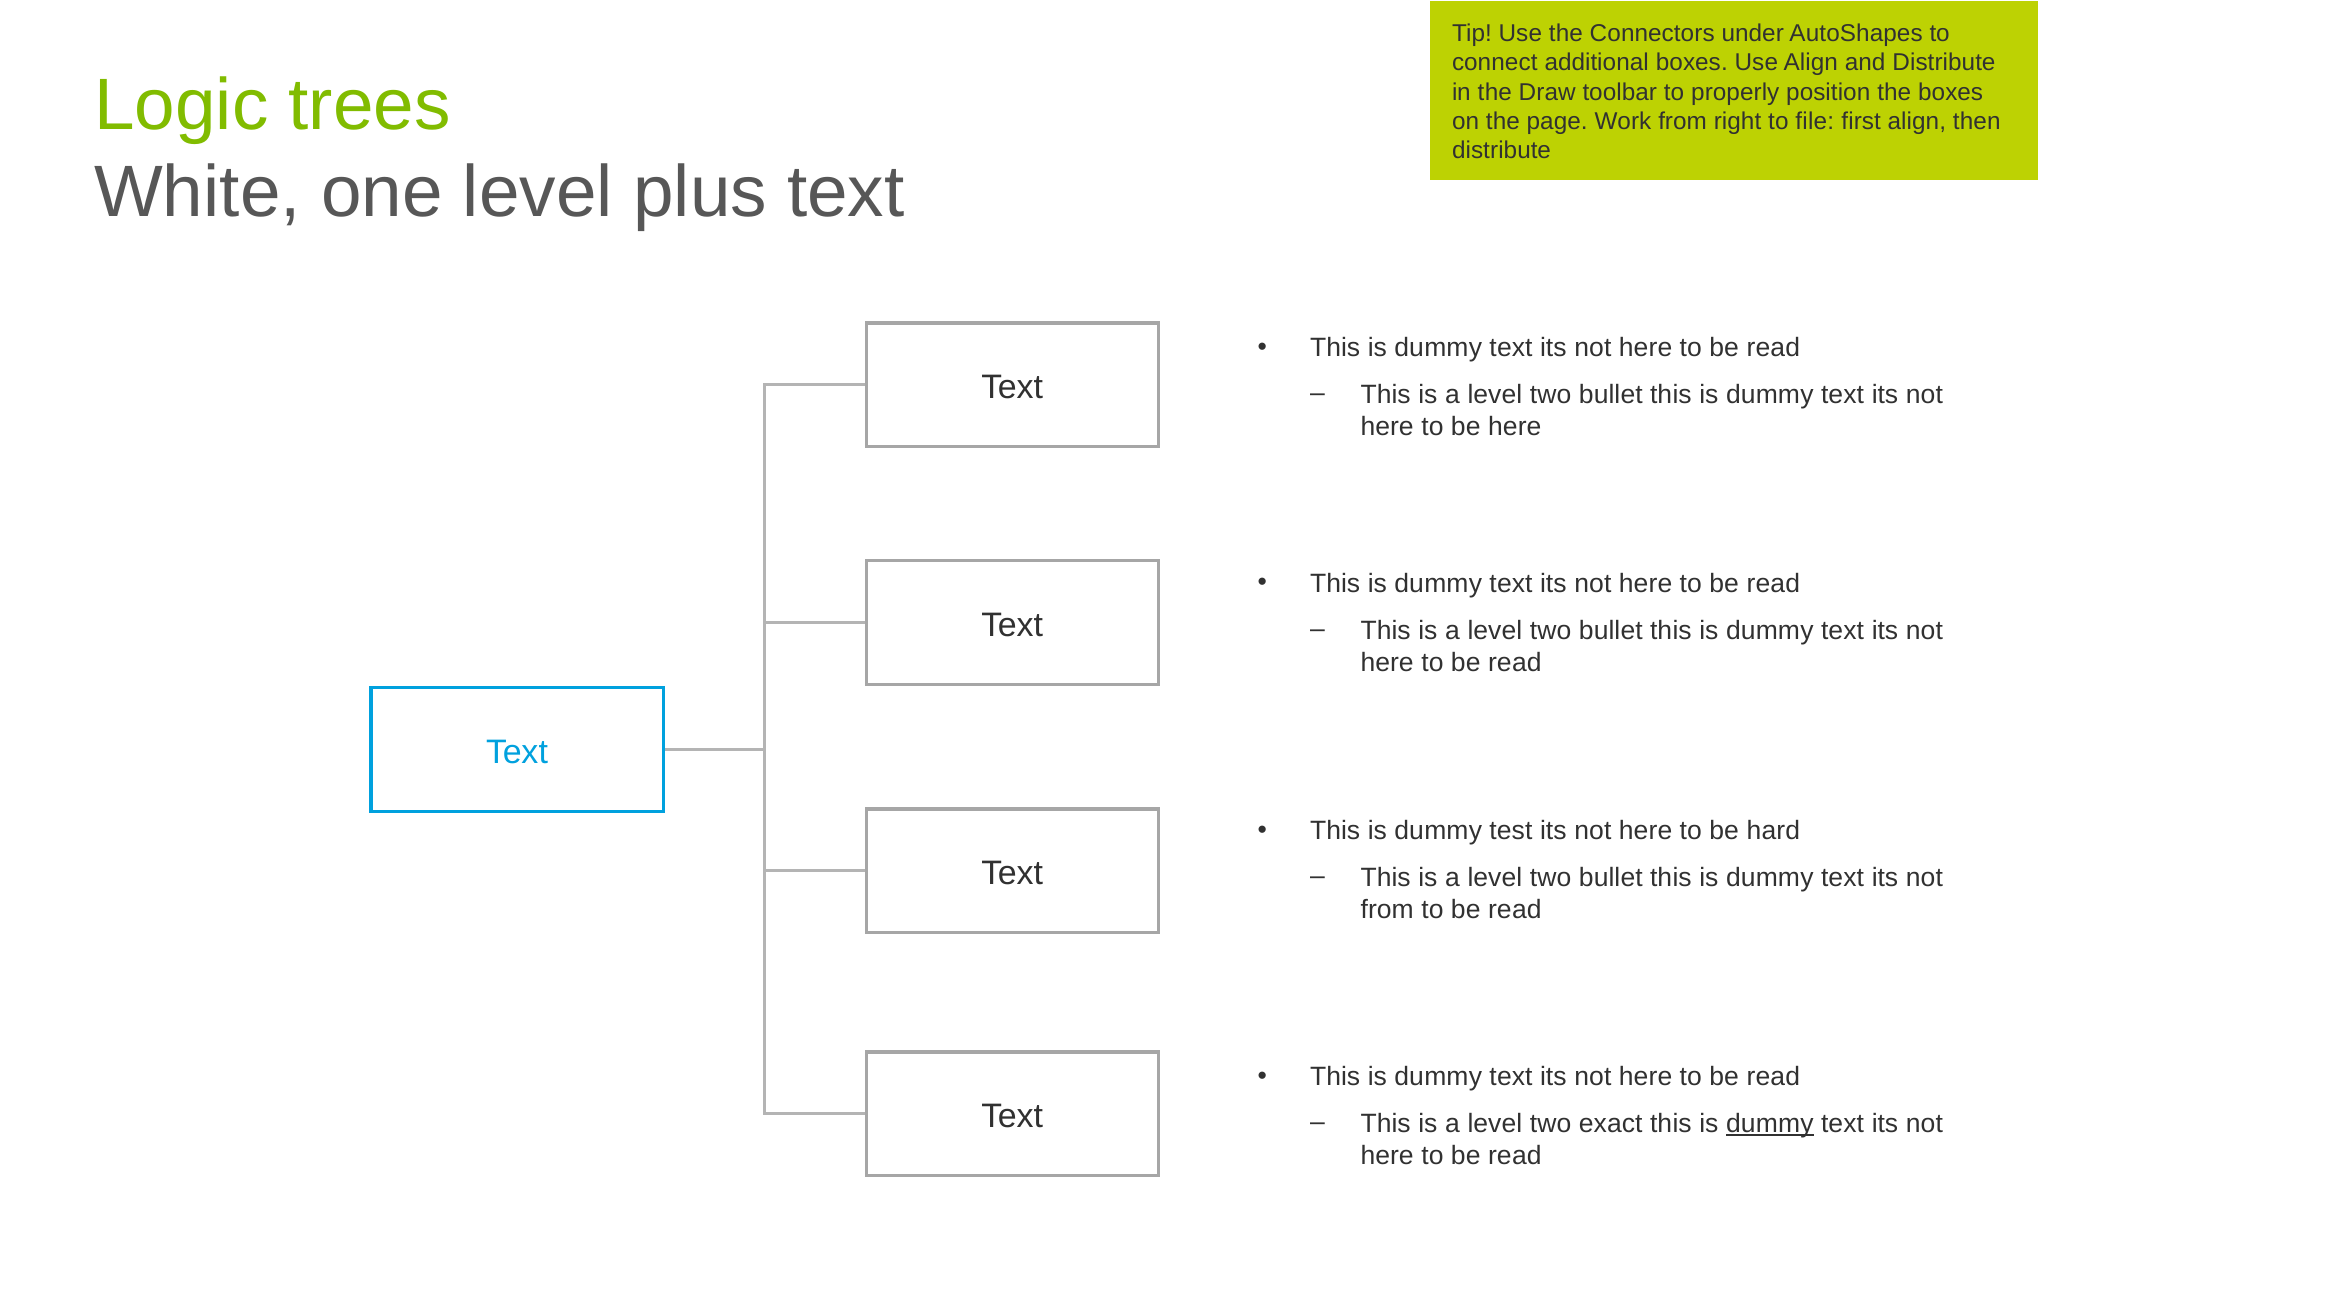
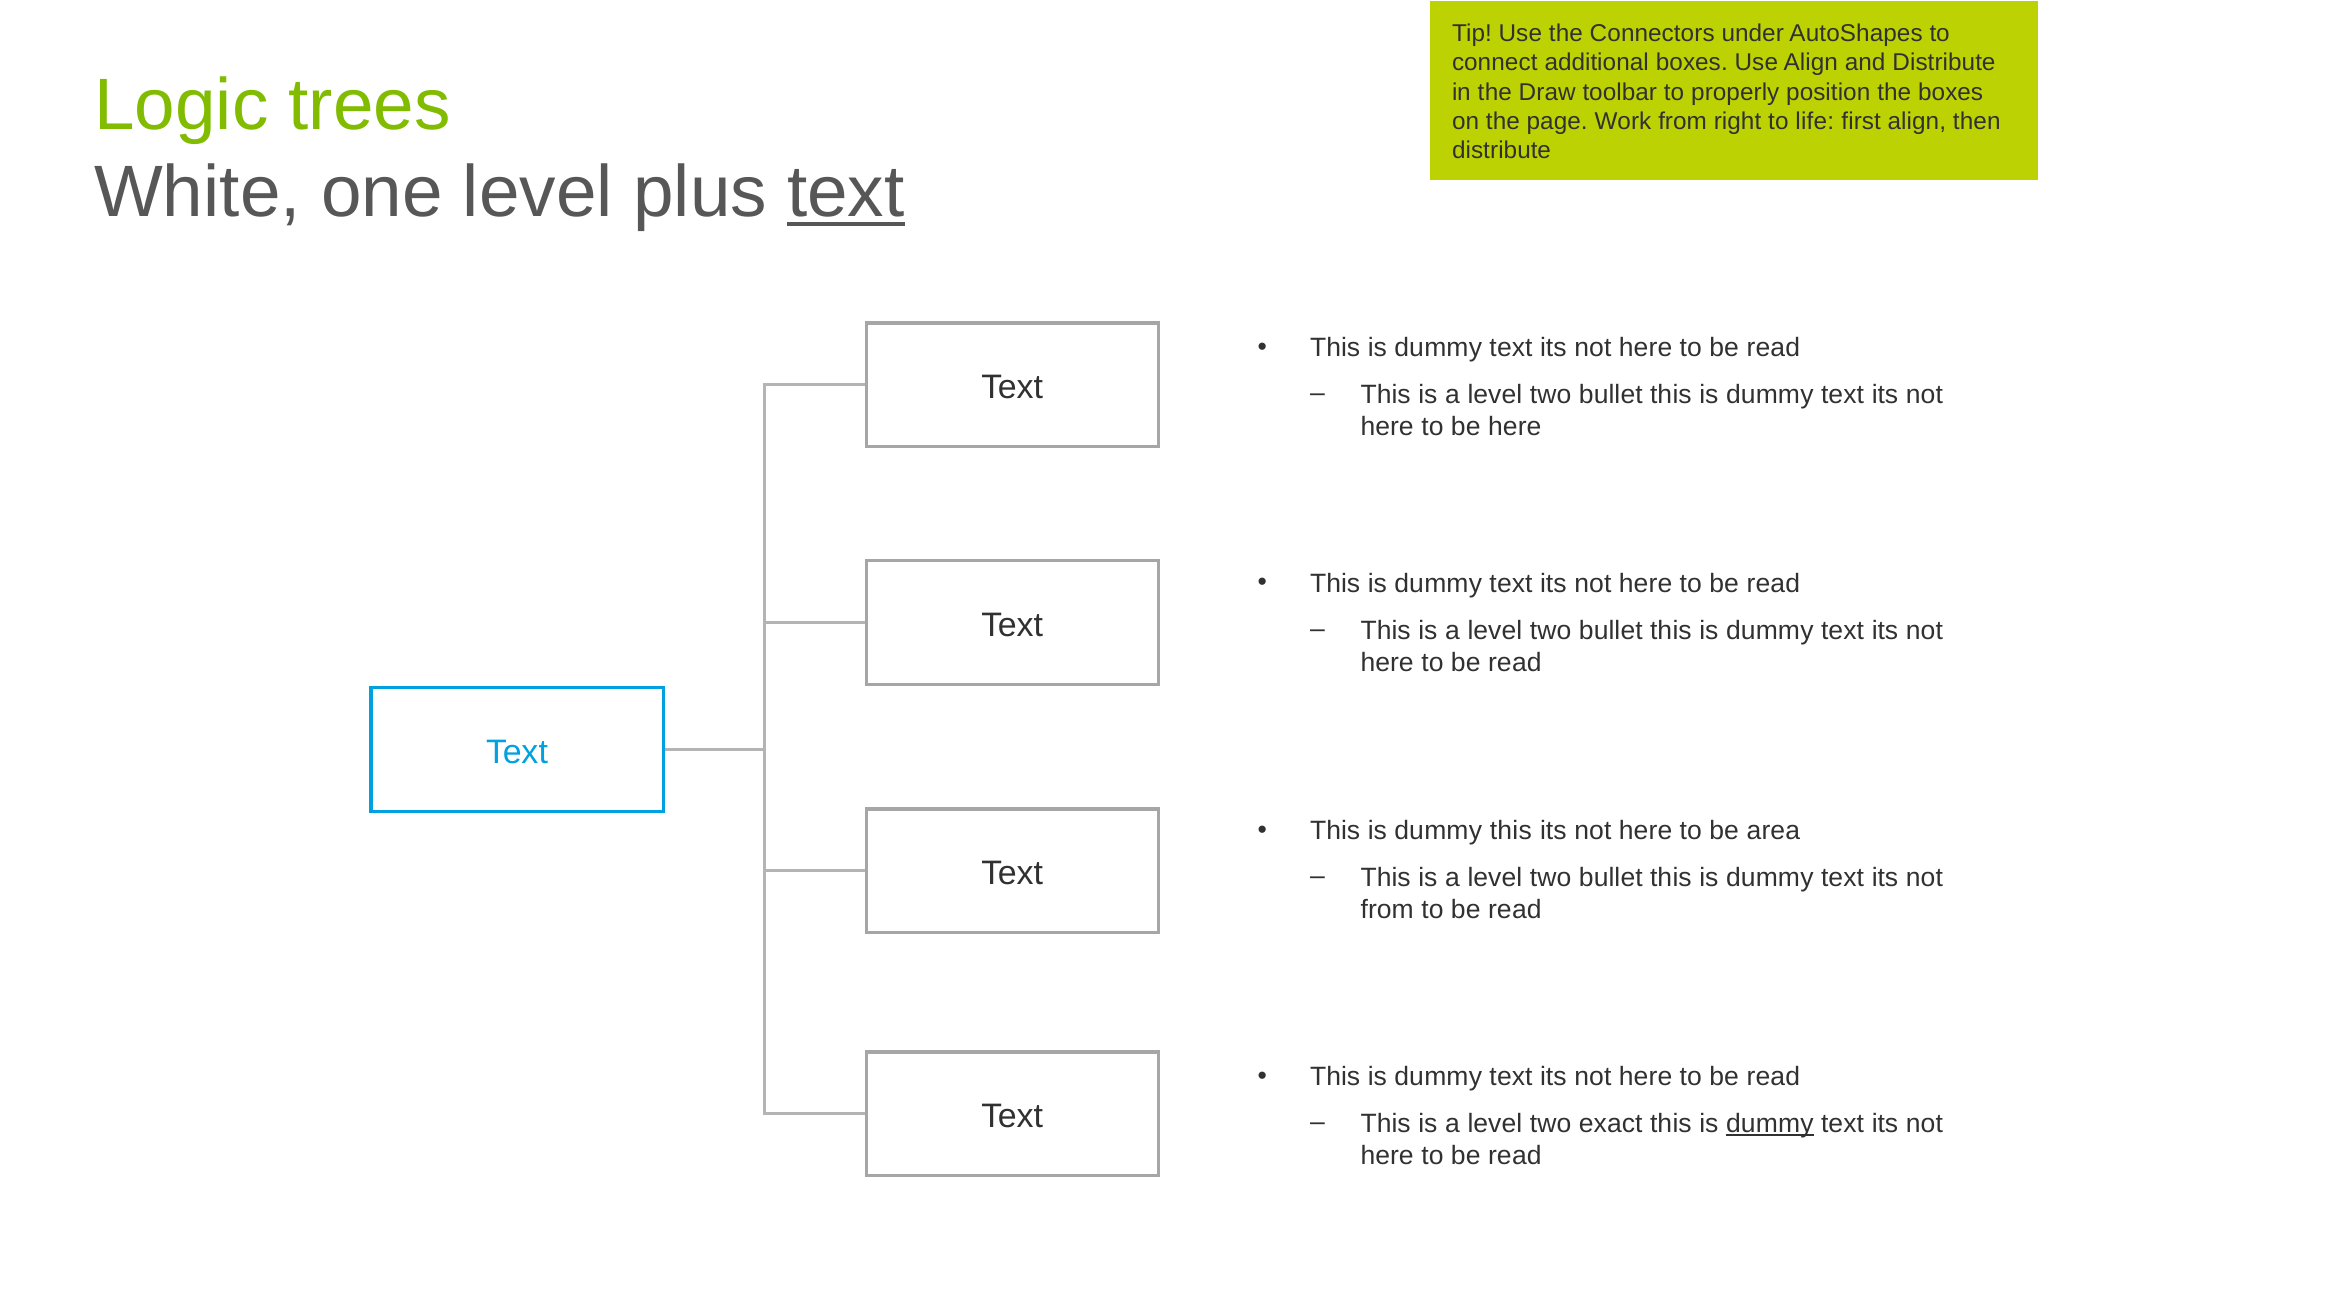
file: file -> life (1815, 121)
text underline: none -> present (846, 193)
dummy test: test -> this (1511, 831)
hard: hard -> area (1773, 831)
